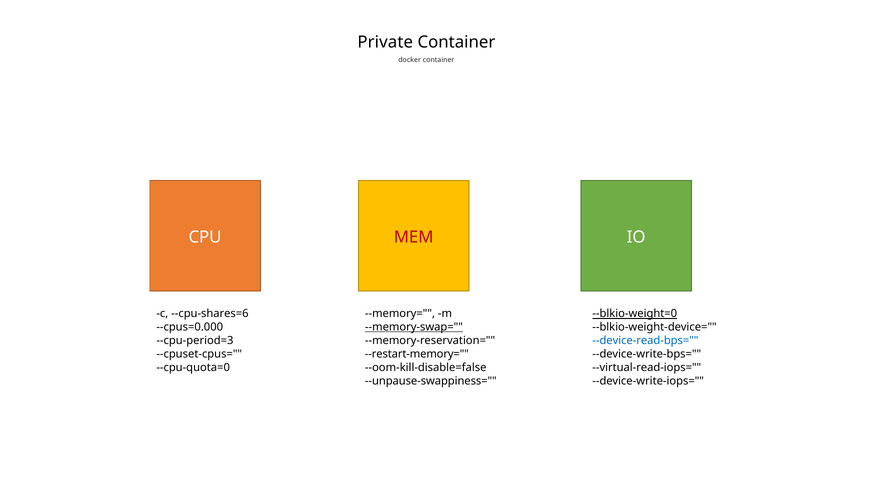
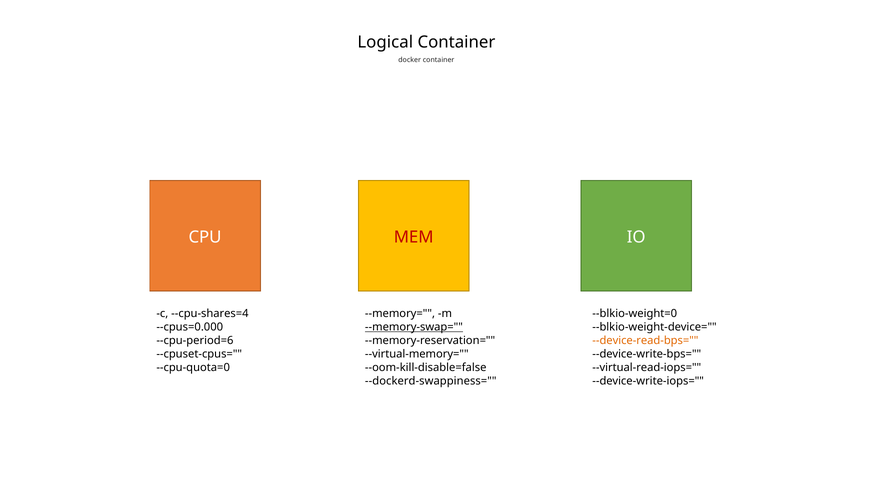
Private: Private -> Logical (385, 42)
--cpu-shares=6: --cpu-shares=6 -> --cpu-shares=4 (210, 314)
--blkio-weight=0 underline: present -> none (635, 314)
--cpu-period=3: --cpu-period=3 -> --cpu-period=6 (195, 341)
--device-read-bps= colour: blue -> orange (645, 341)
--restart-memory=: --restart-memory= -> --virtual-memory= (417, 354)
--unpause-swappiness=: --unpause-swappiness= -> --dockerd-swappiness= (431, 381)
